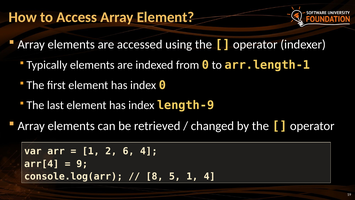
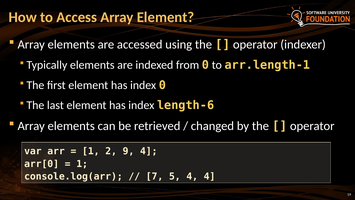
length-9: length-9 -> length-6 (186, 105)
6: 6 -> 9 (128, 151)
arr[4: arr[4 -> arr[0 (42, 164)
9: 9 -> 1 (82, 164)
8: 8 -> 7 (155, 176)
5 1: 1 -> 4 (192, 176)
